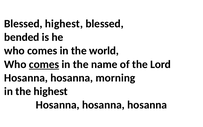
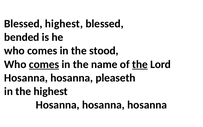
world: world -> stood (104, 51)
the underline: none -> present (140, 64)
morning: morning -> pleaseth (116, 78)
